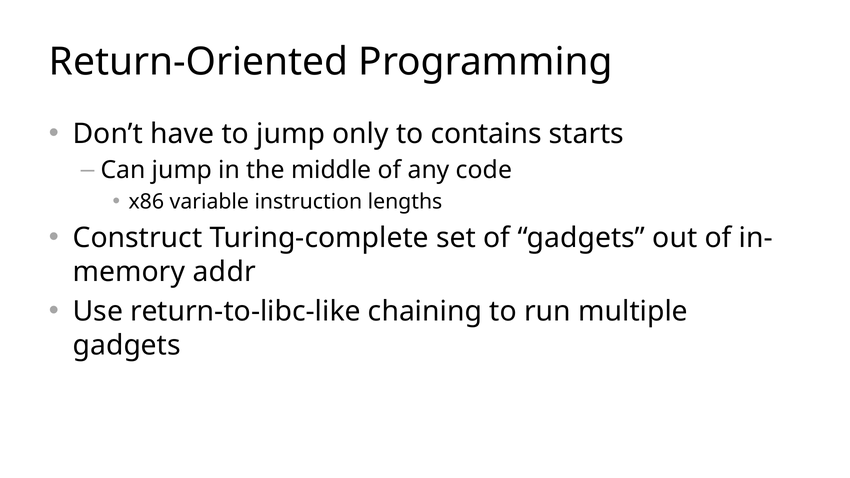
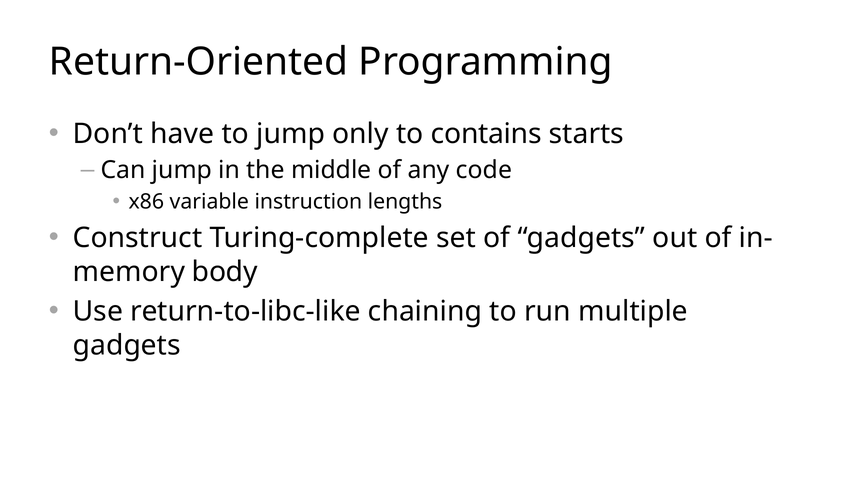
addr: addr -> body (225, 272)
